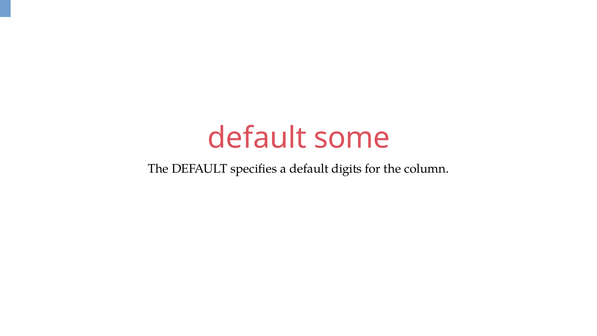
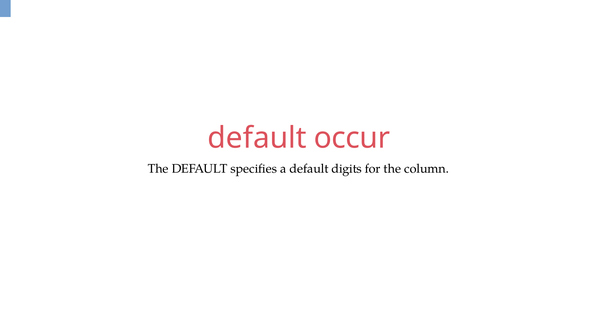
some: some -> occur (352, 138)
